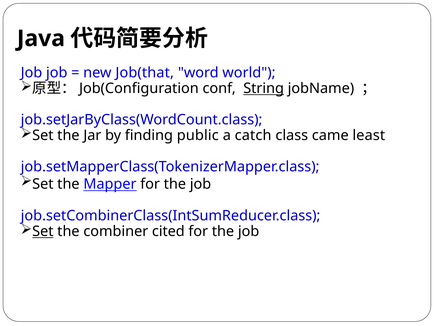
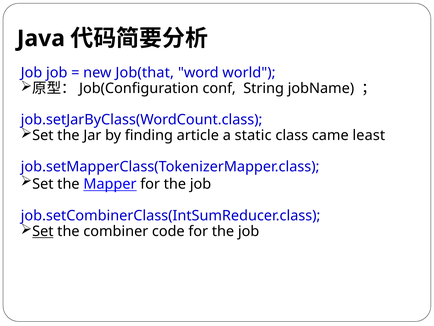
String underline: present -> none (264, 88)
public: public -> article (198, 135)
catch: catch -> static (253, 135)
cited: cited -> code (168, 231)
